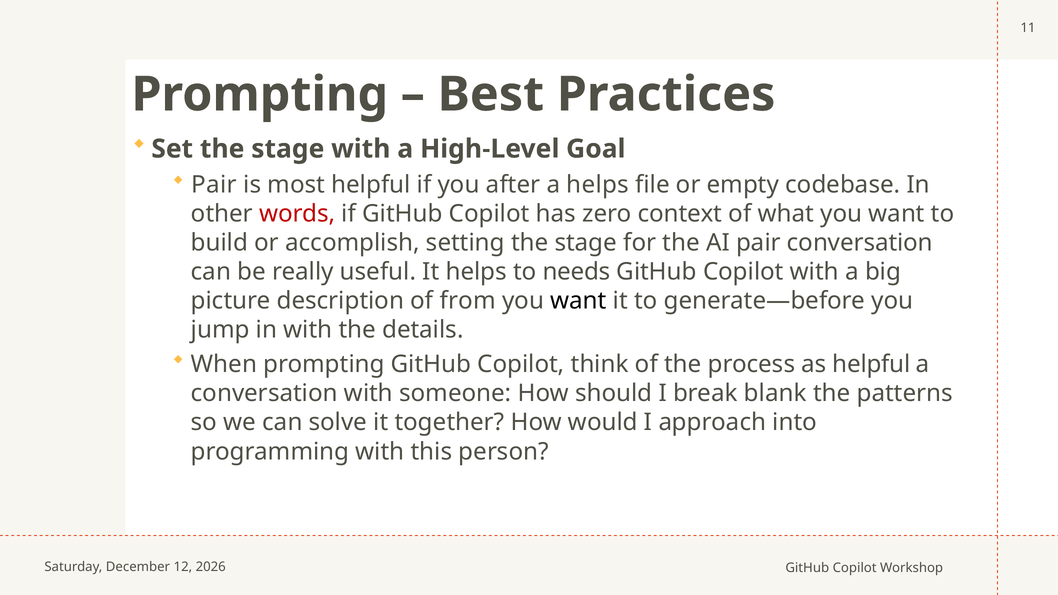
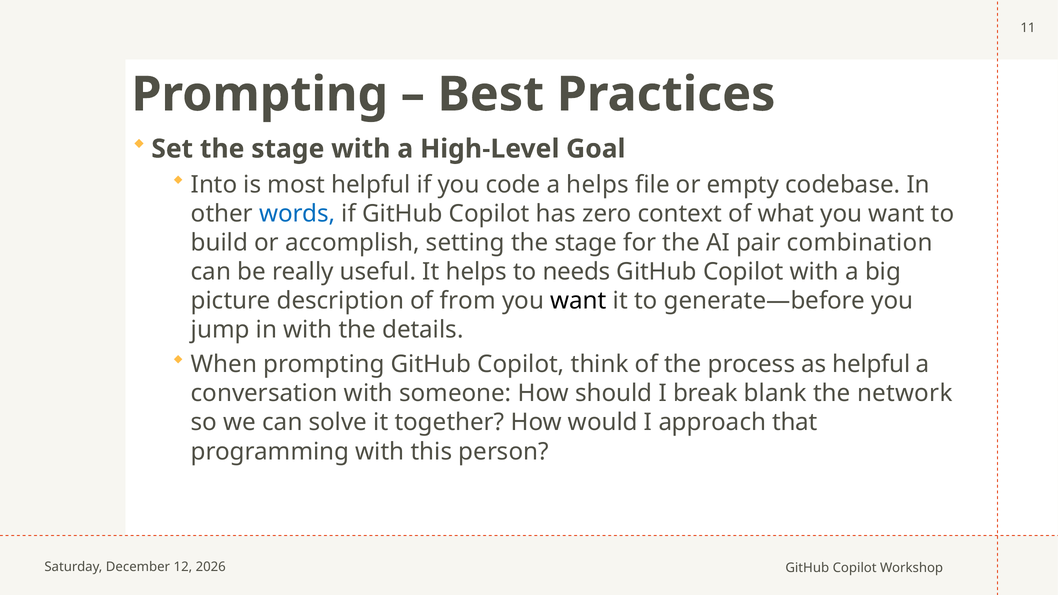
Pair: Pair -> Into (214, 185)
after: after -> code (513, 185)
words colour: red -> blue (297, 214)
pair conversation: conversation -> combination (860, 243)
patterns: patterns -> network (905, 393)
into: into -> that (795, 423)
